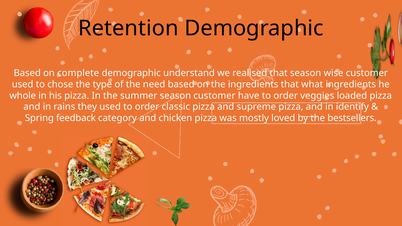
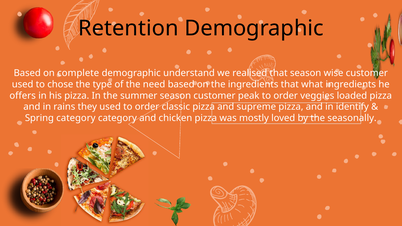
whole: whole -> offers (23, 96)
have: have -> peak (249, 96)
Spring feedback: feedback -> category (76, 118)
bestsellers: bestsellers -> seasonally (352, 118)
